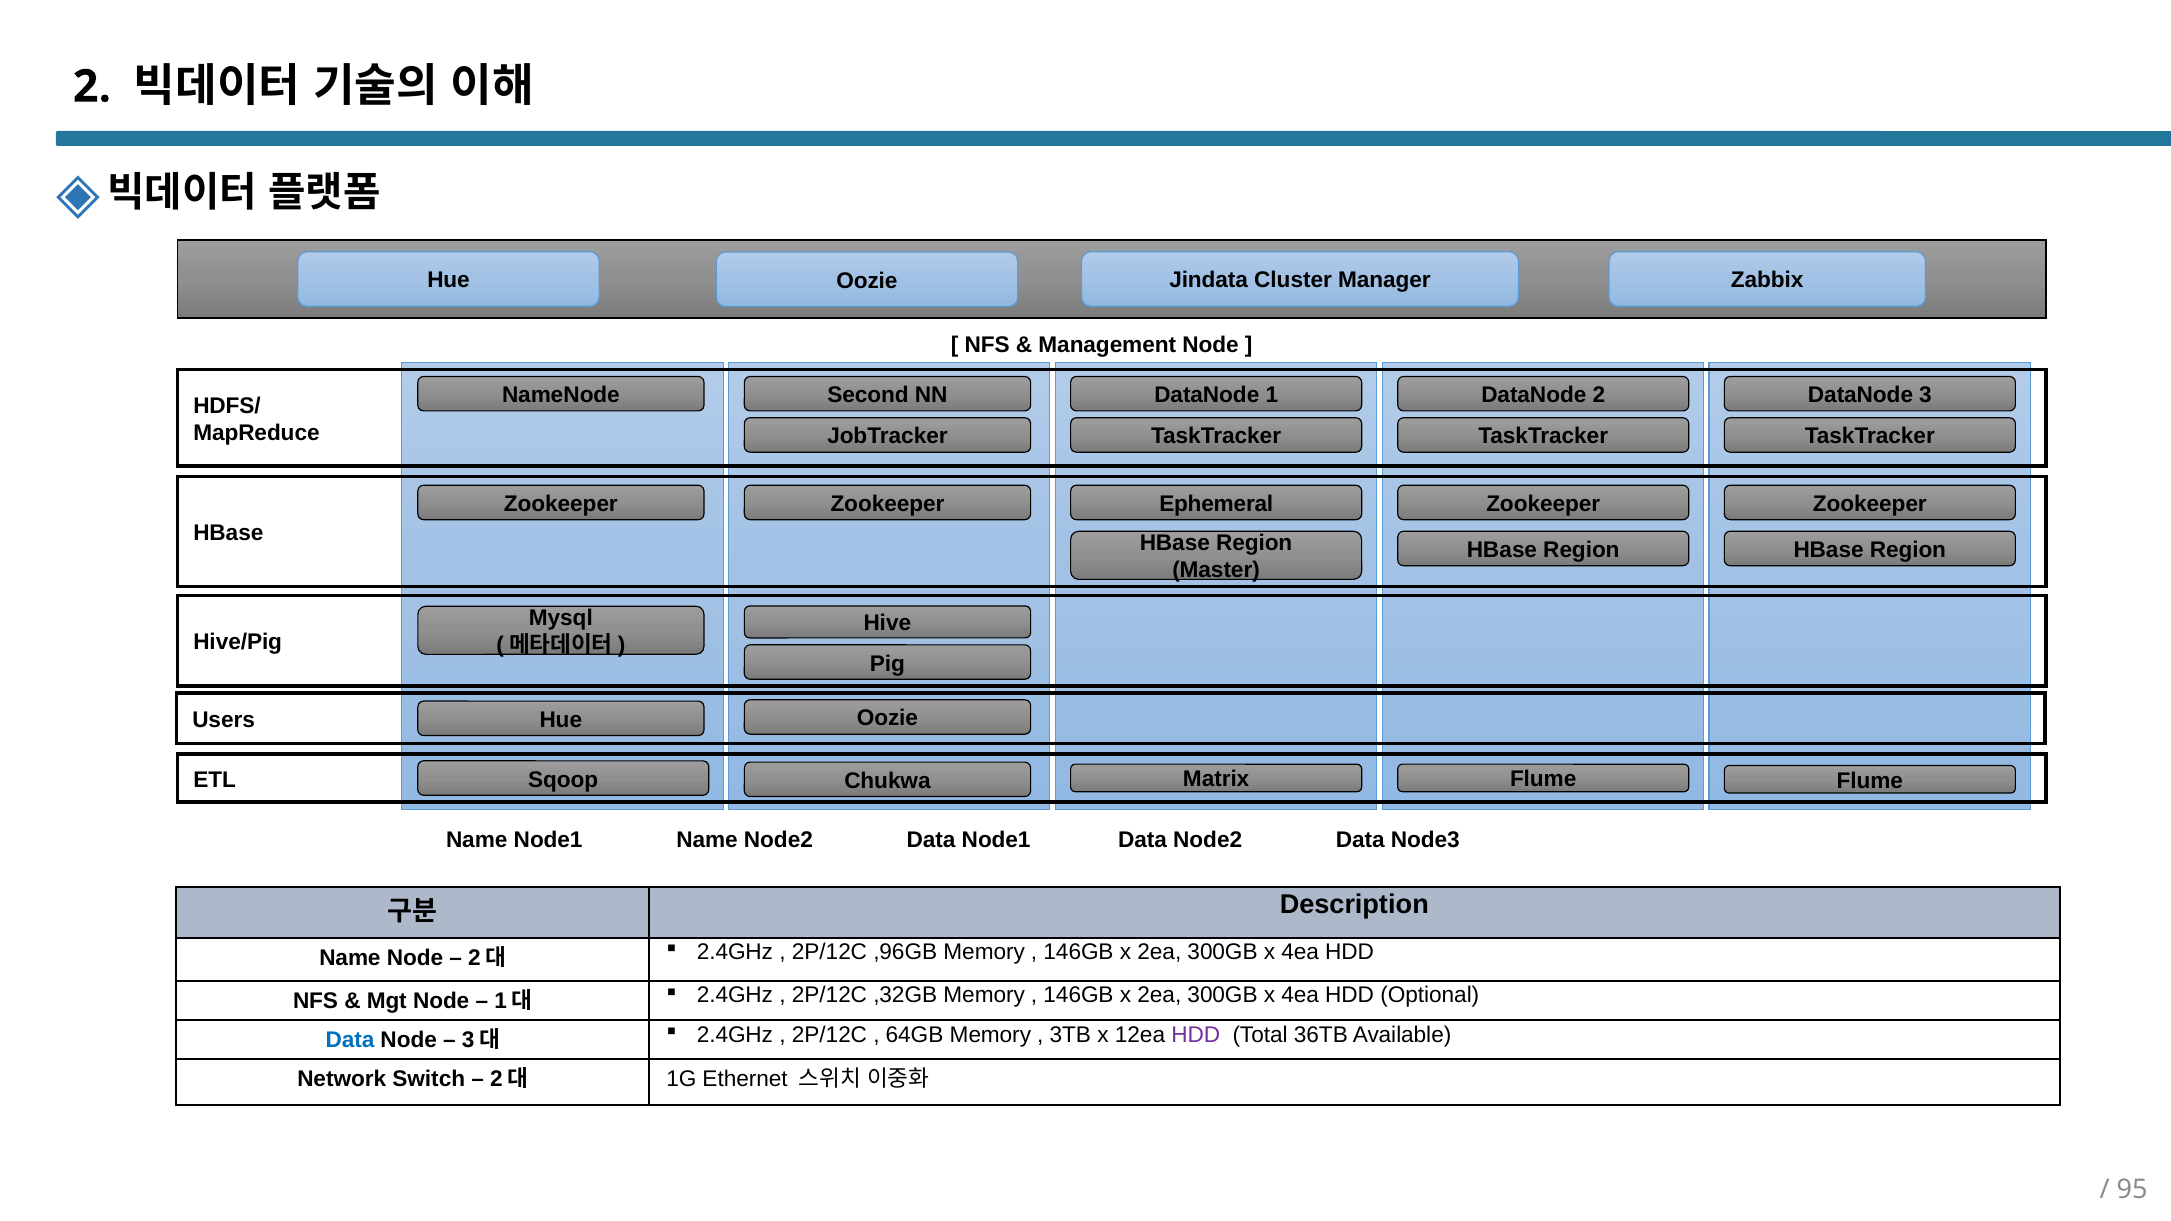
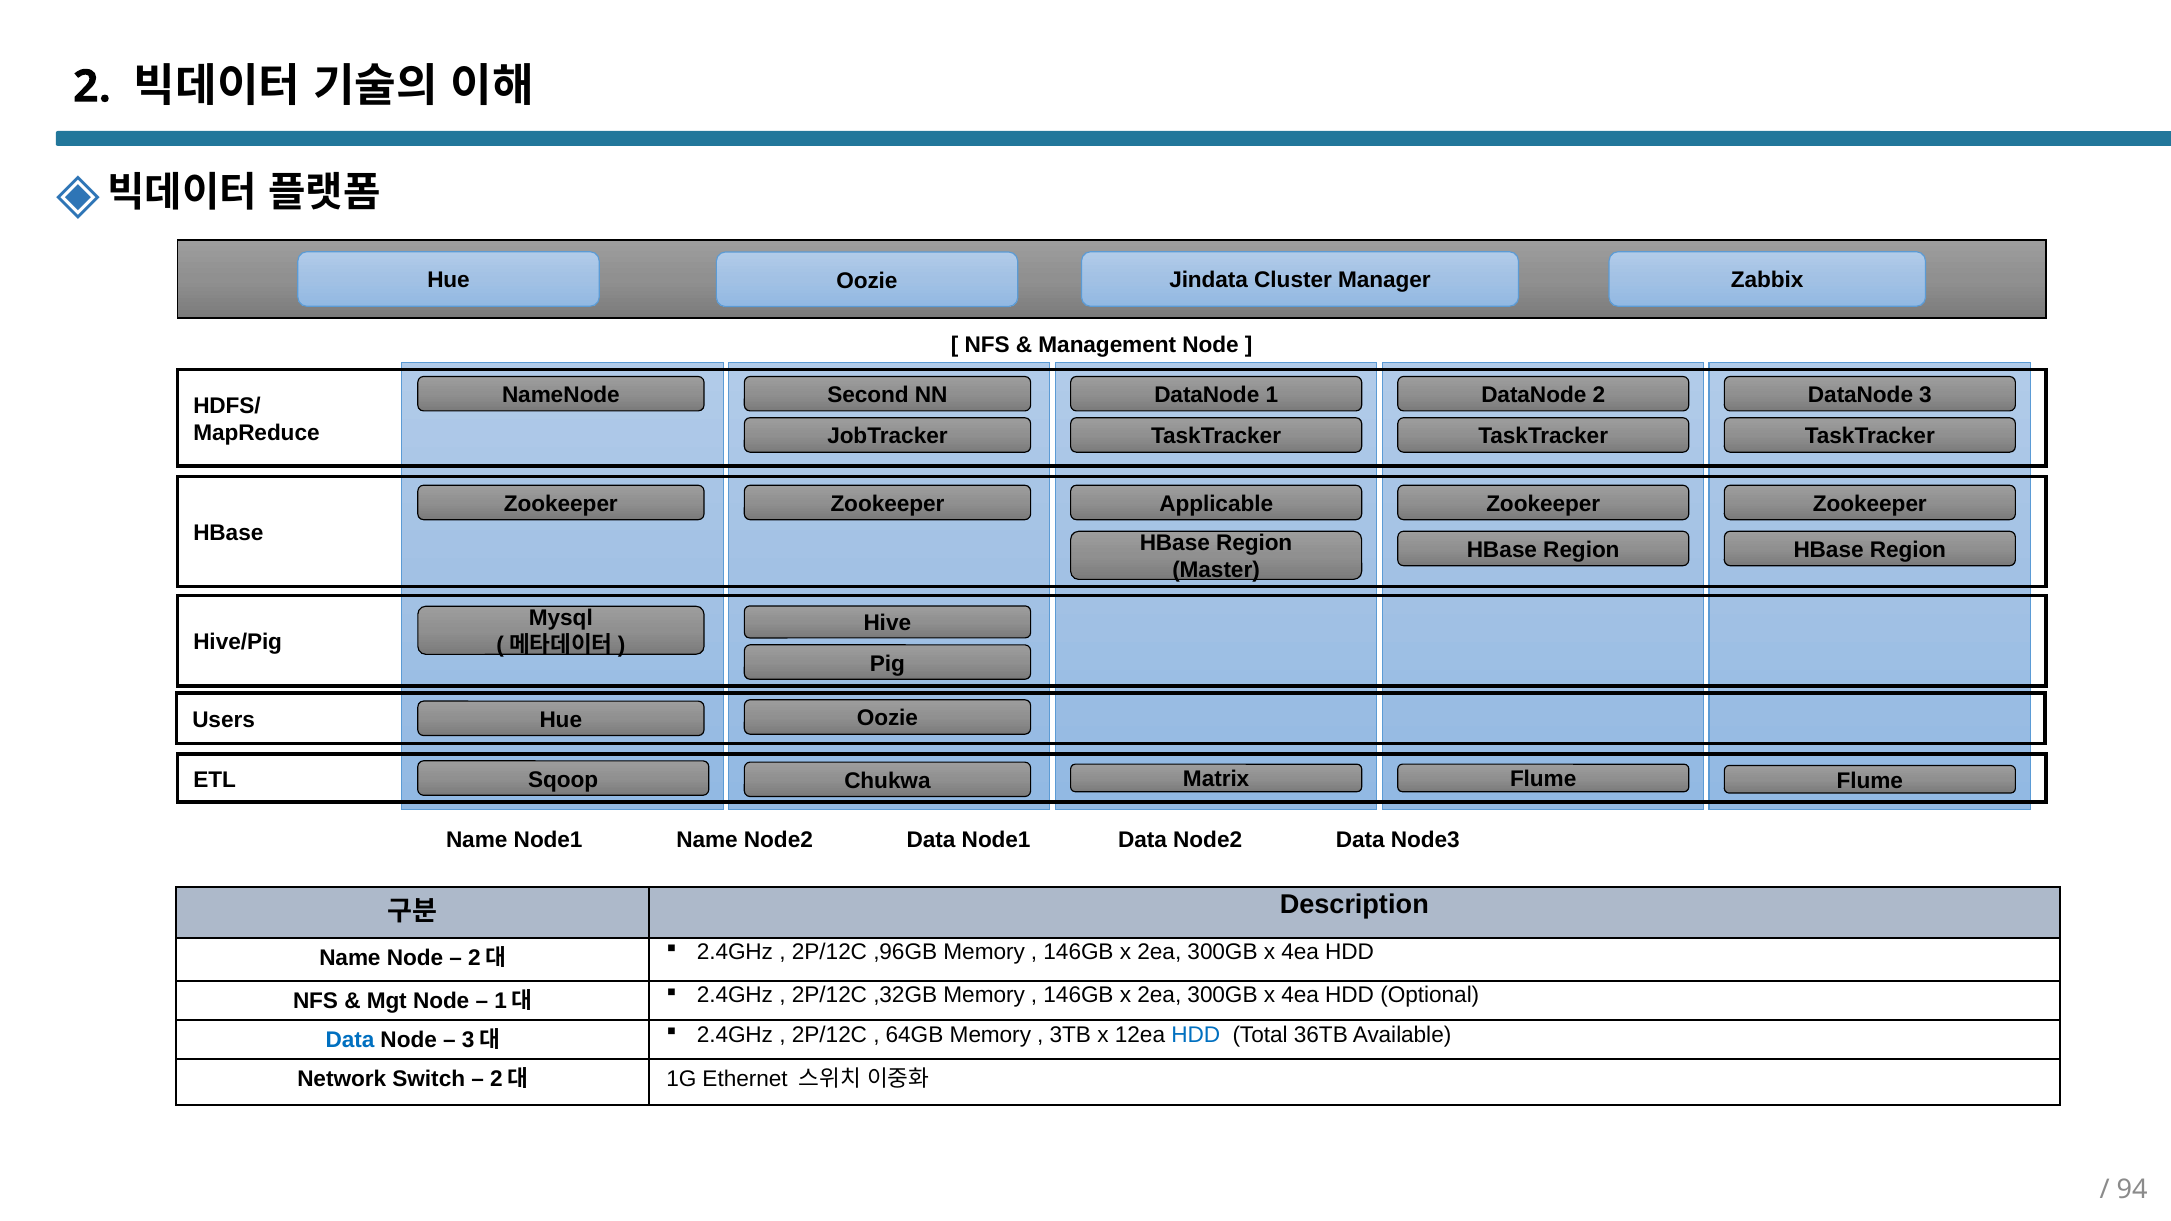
Ephemeral: Ephemeral -> Applicable (1216, 504)
HDD colour: purple -> blue (1196, 1035)
95: 95 -> 94 (2132, 1190)
